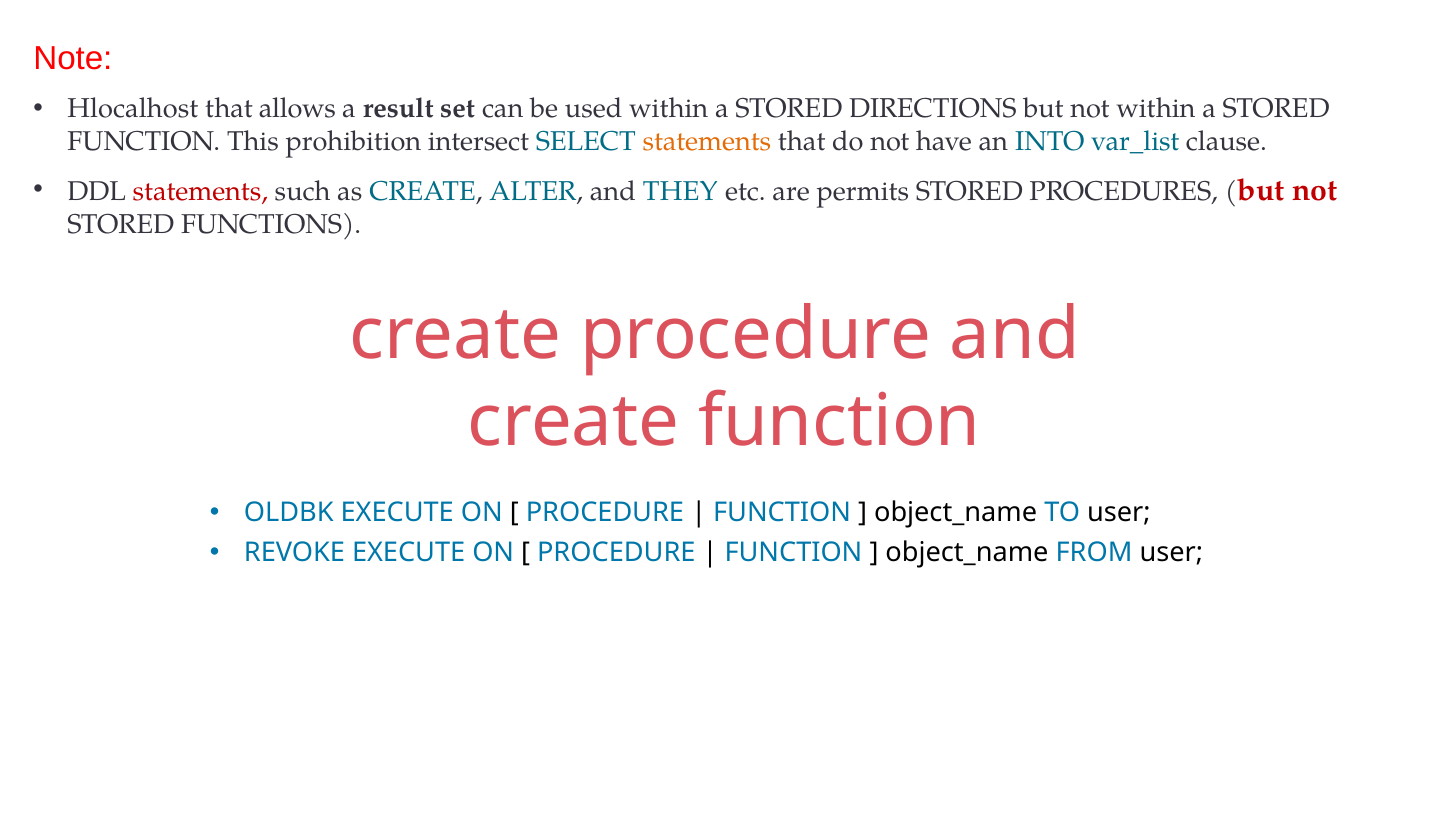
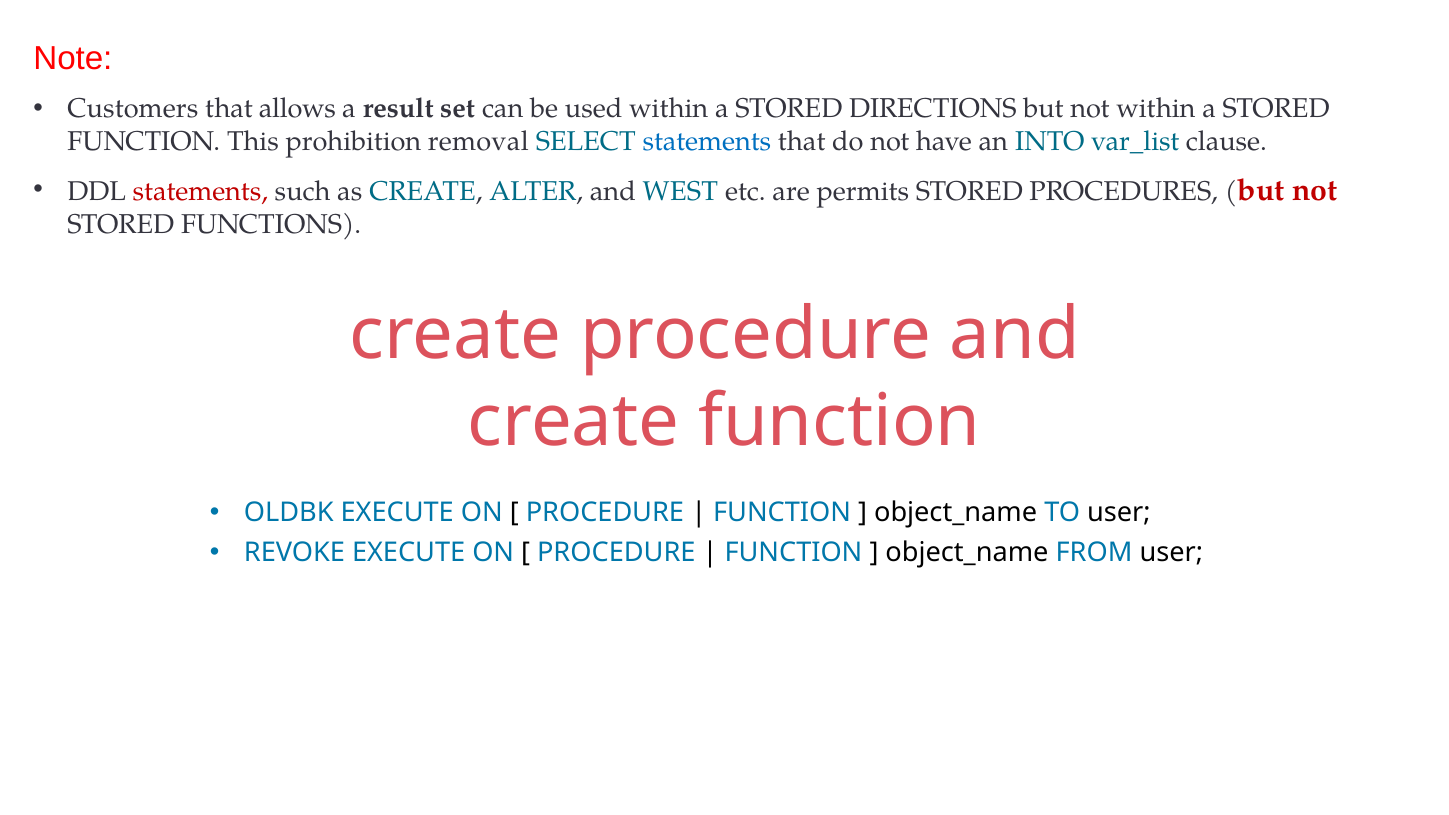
Hlocalhost: Hlocalhost -> Customers (133, 109)
intersect: intersect -> removal (478, 141)
statements colour: orange -> blue (707, 141)
THEY: THEY -> WEST (680, 191)
